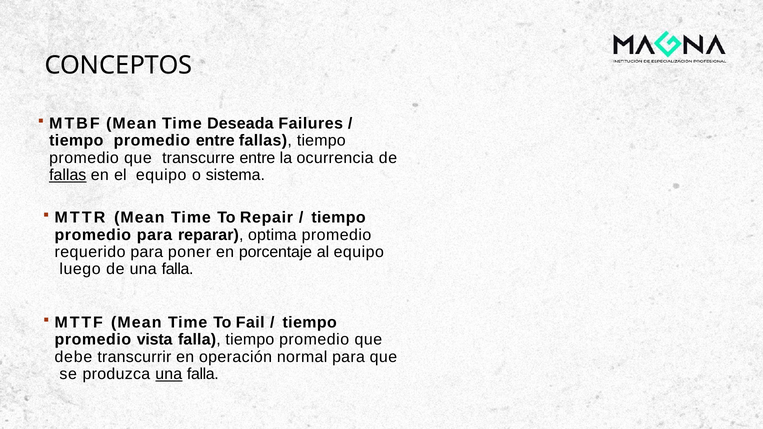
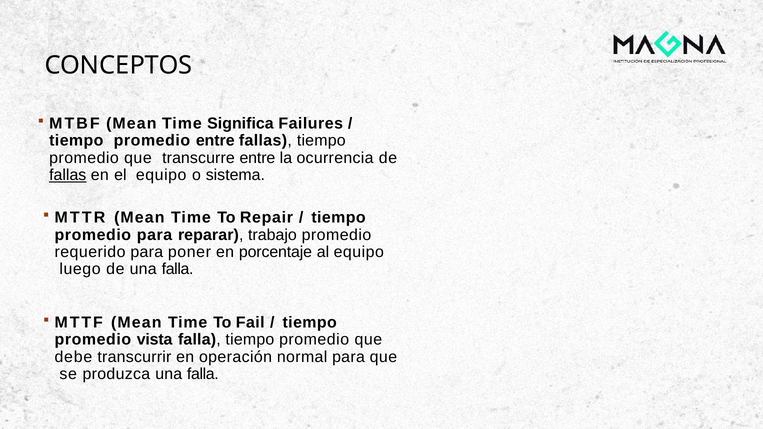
Deseada: Deseada -> Significa (240, 124)
optima: optima -> trabajo (272, 235)
una underline: present -> none (169, 374)
